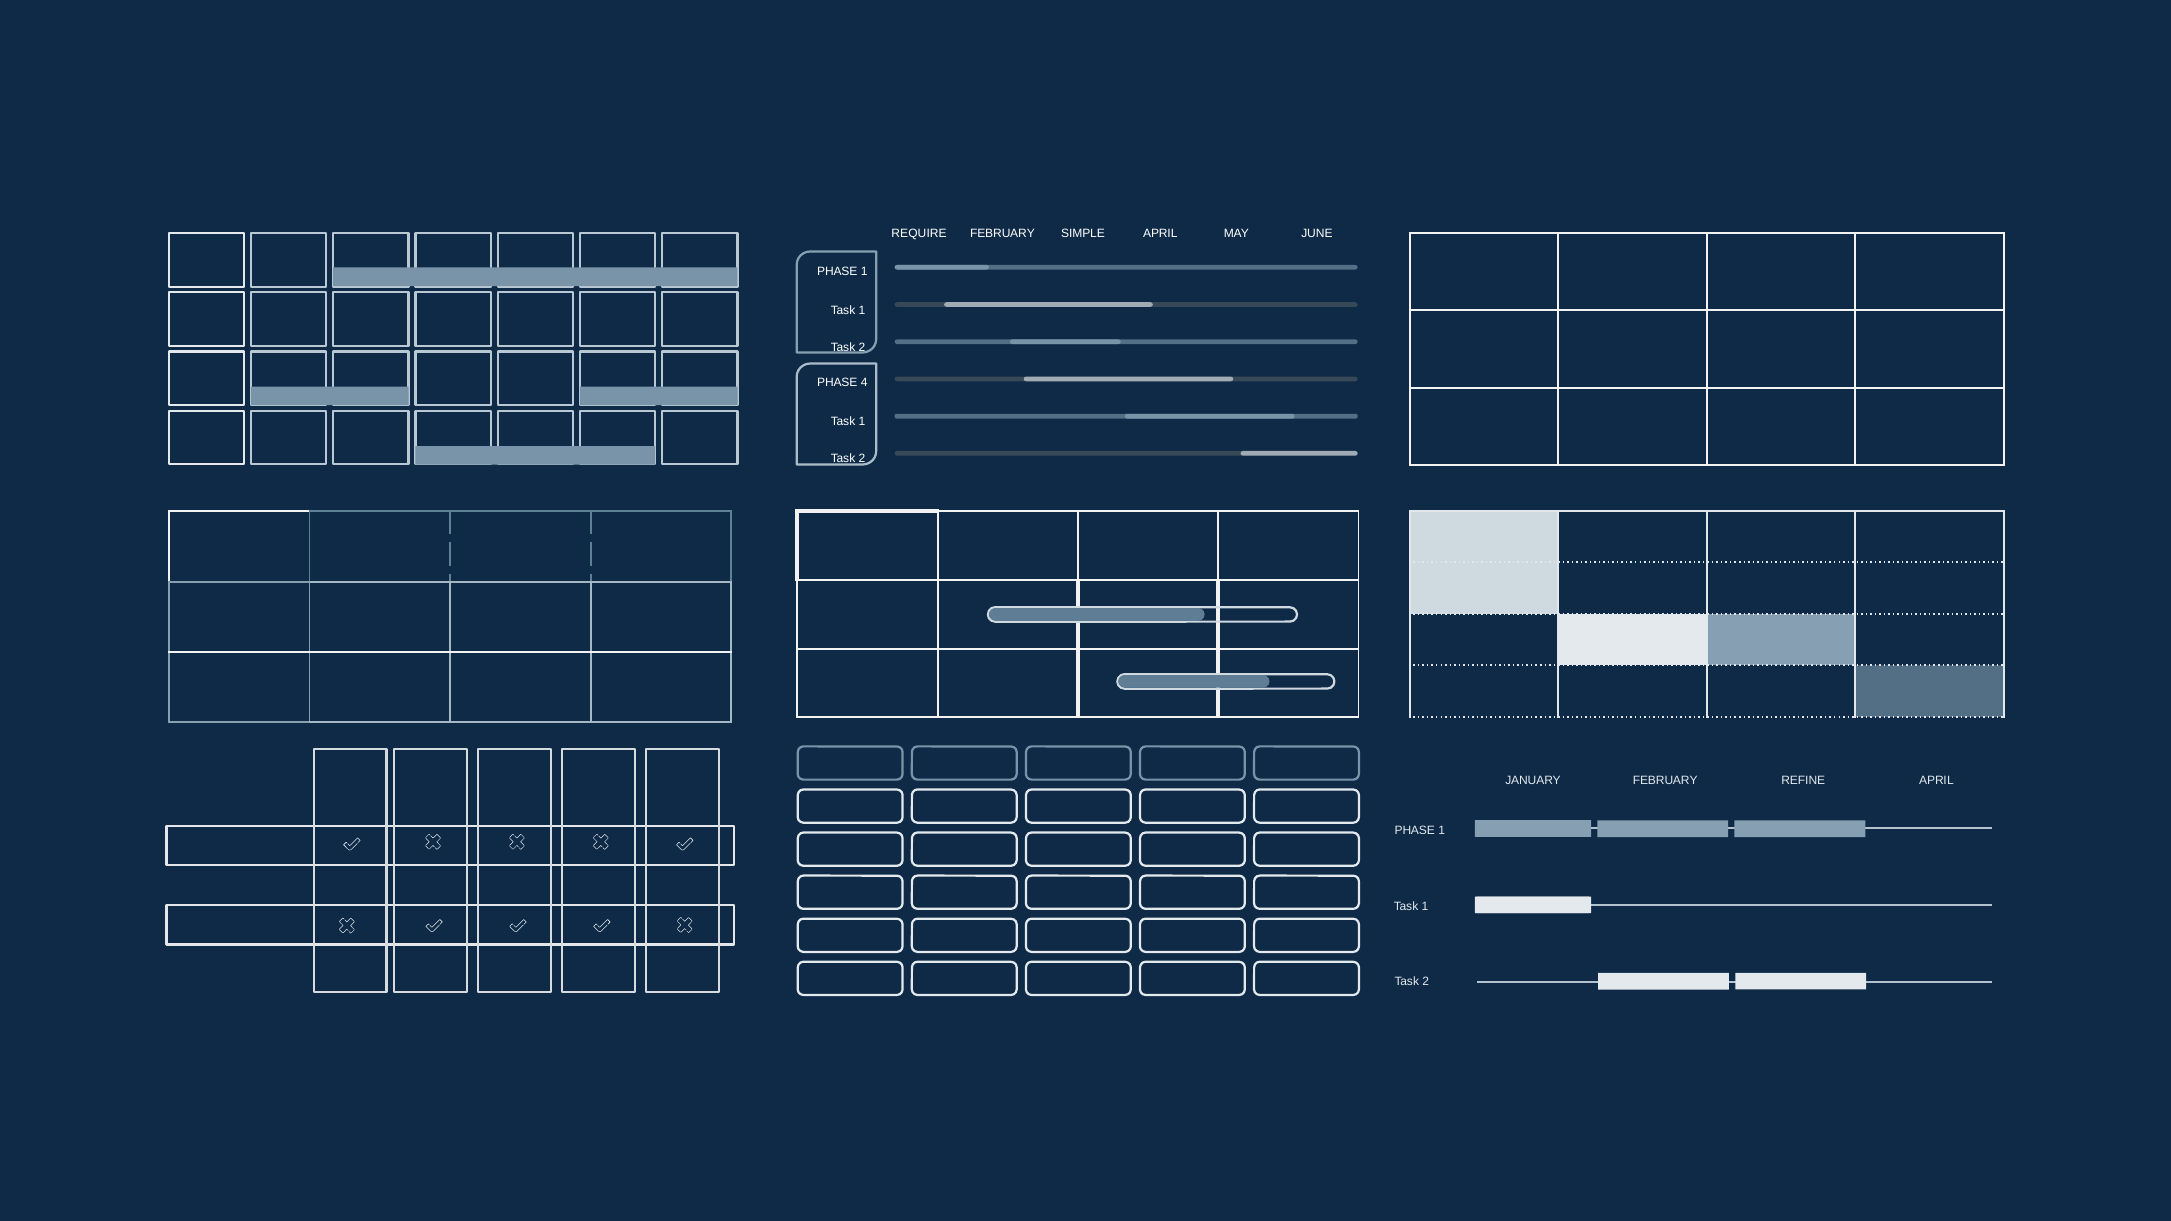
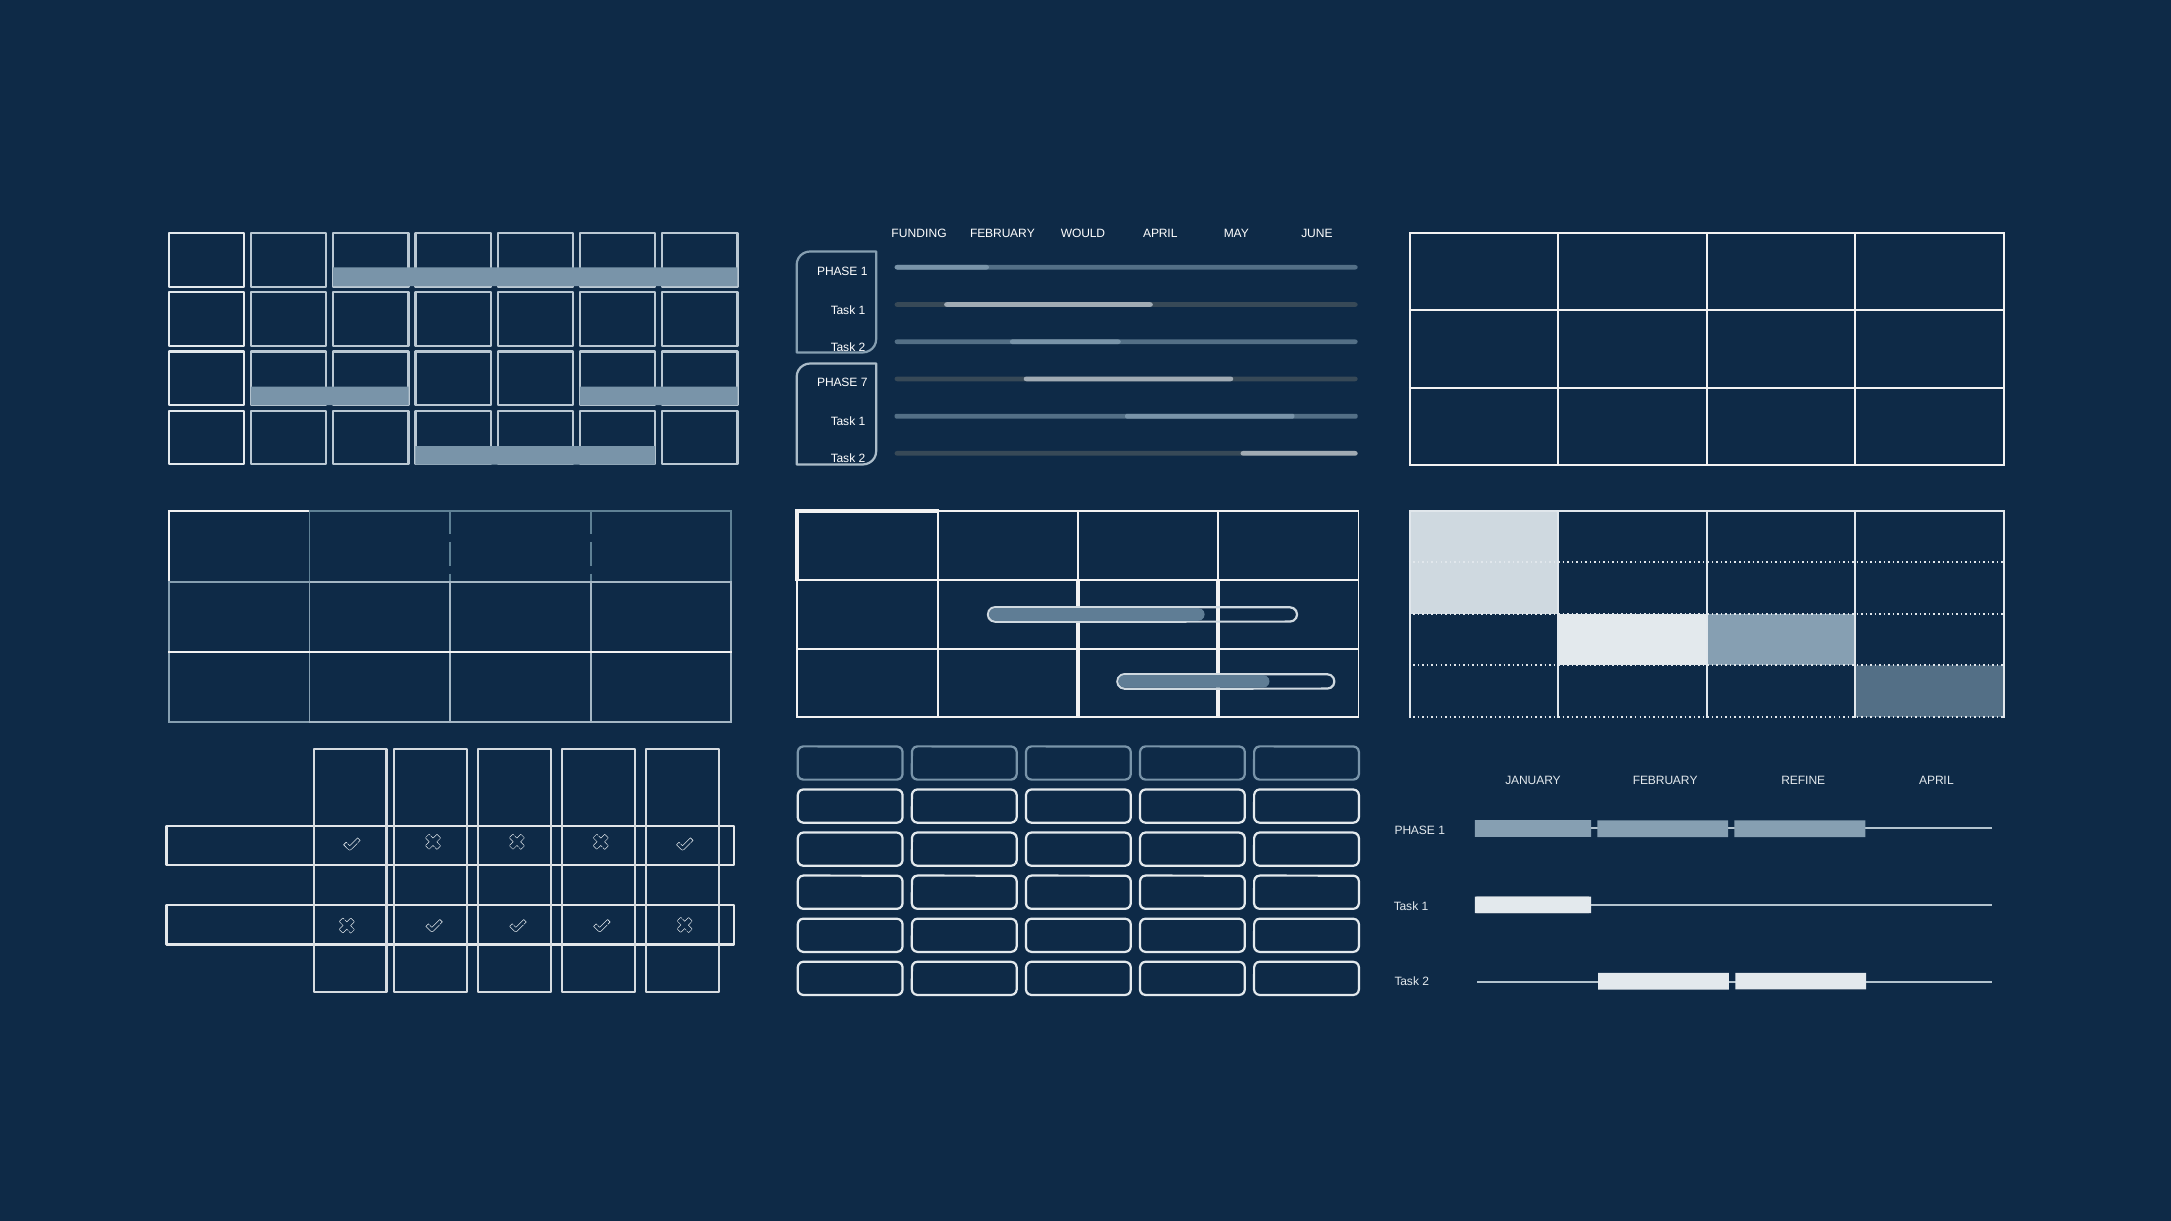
REQUIRE: REQUIRE -> FUNDING (919, 234)
SIMPLE: SIMPLE -> WOULD (1083, 234)
4: 4 -> 7 (864, 382)
